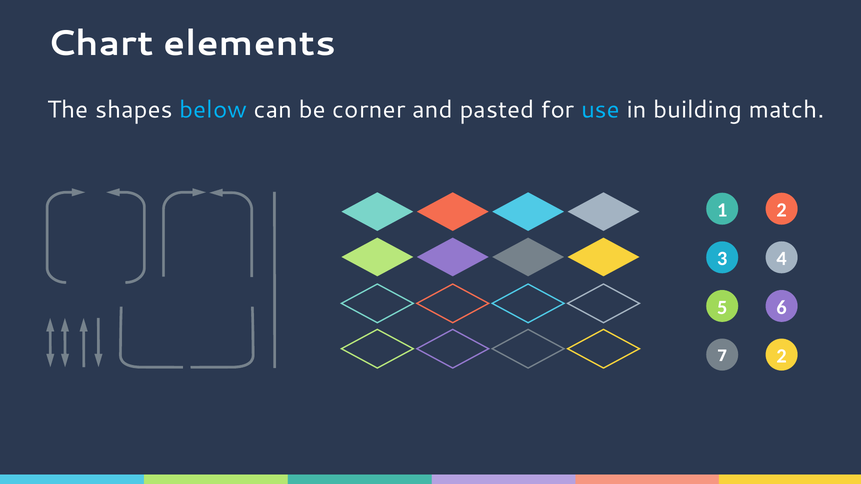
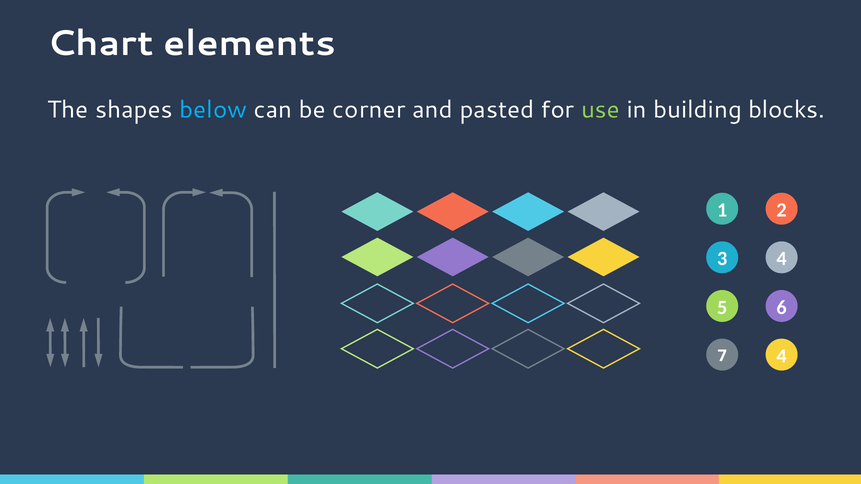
use colour: light blue -> light green (600, 110)
match: match -> blocks (787, 110)
7 2: 2 -> 4 (782, 356)
